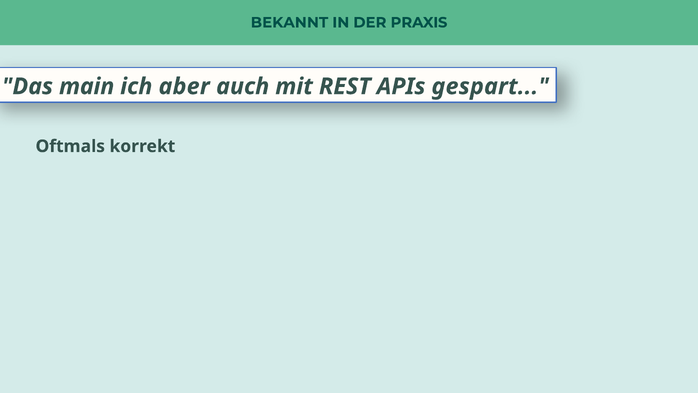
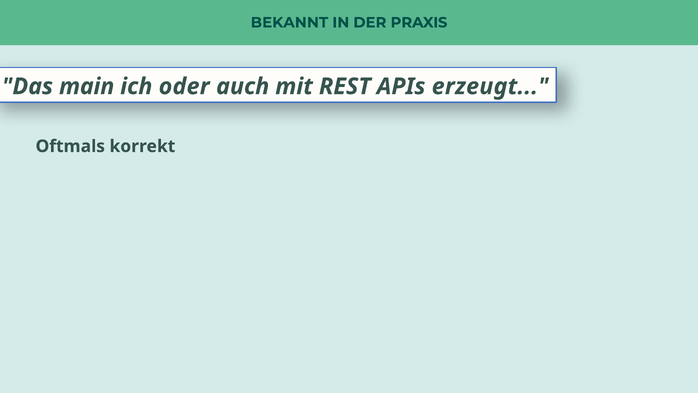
aber: aber -> oder (184, 86)
gespart: gespart -> erzeugt (490, 86)
